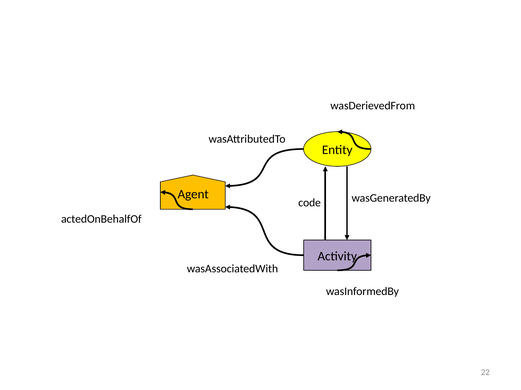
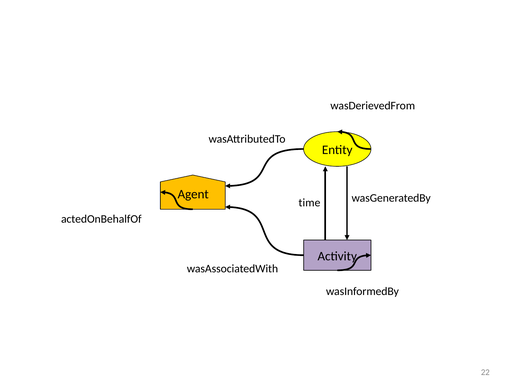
code: code -> time (309, 203)
